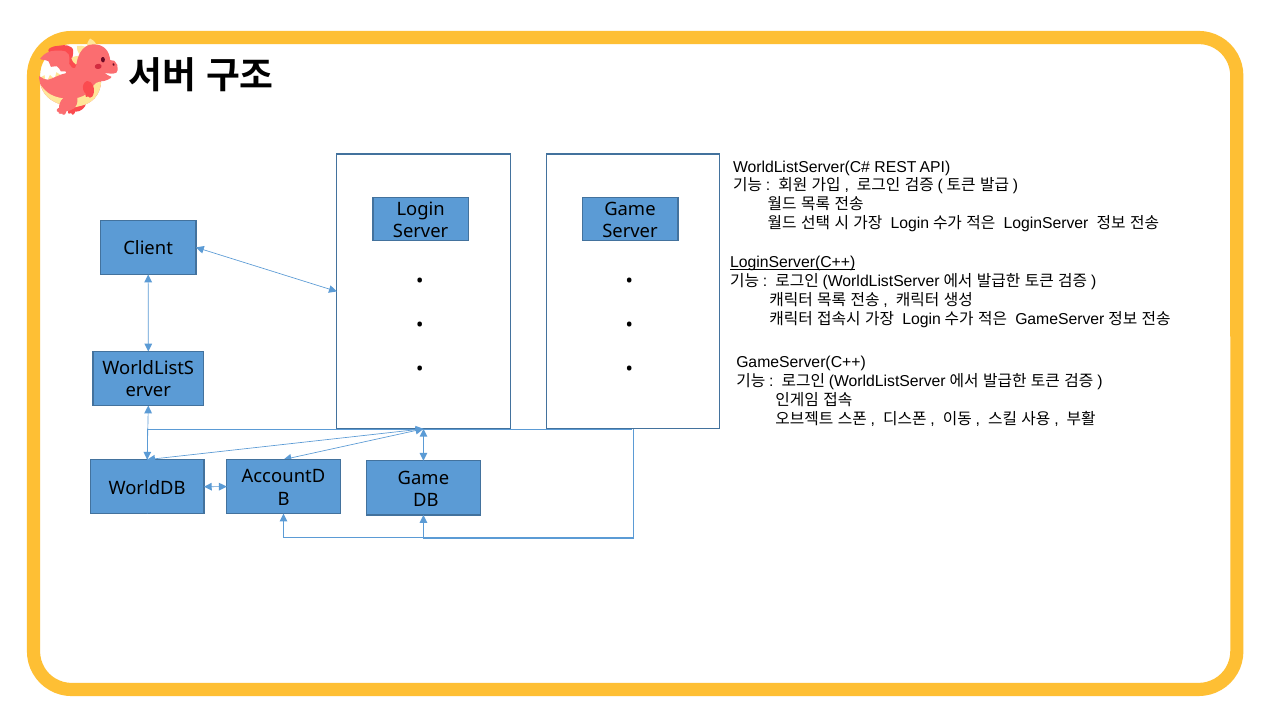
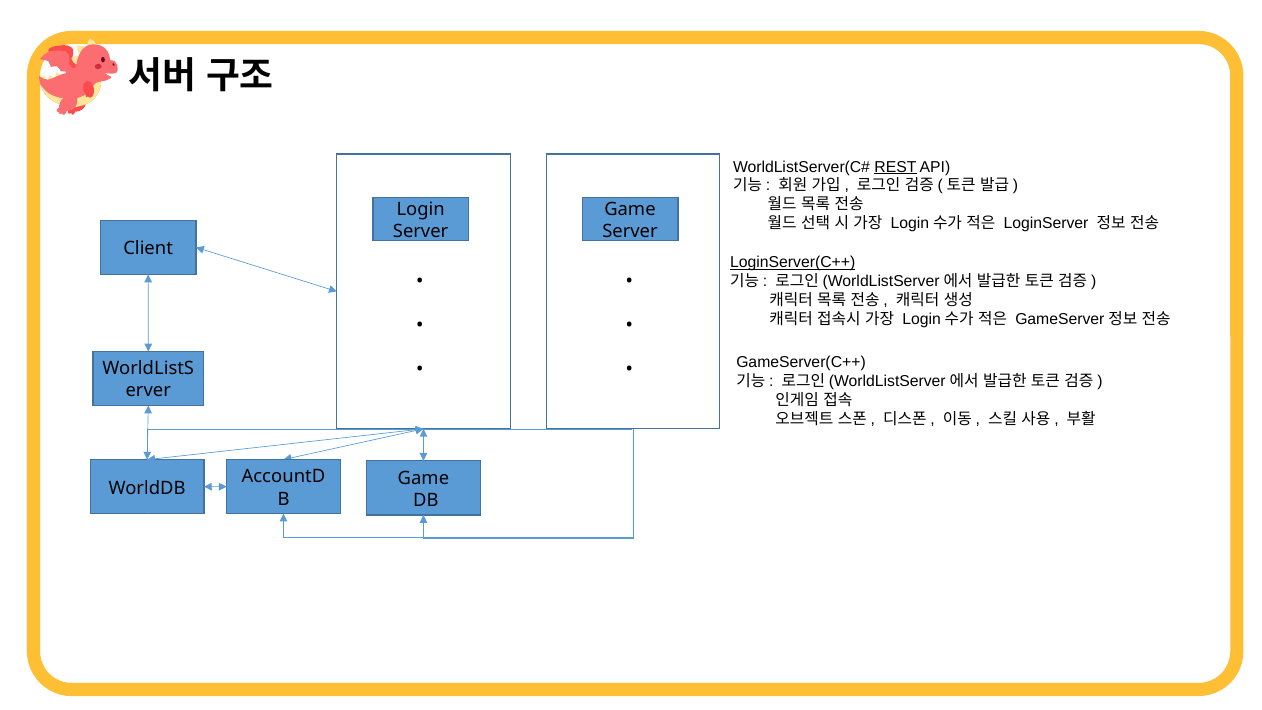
REST underline: none -> present (895, 167)
